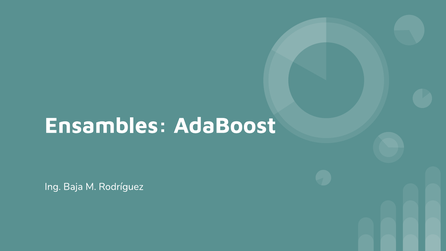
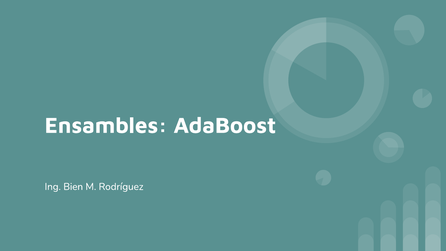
Baja: Baja -> Bien (73, 187)
